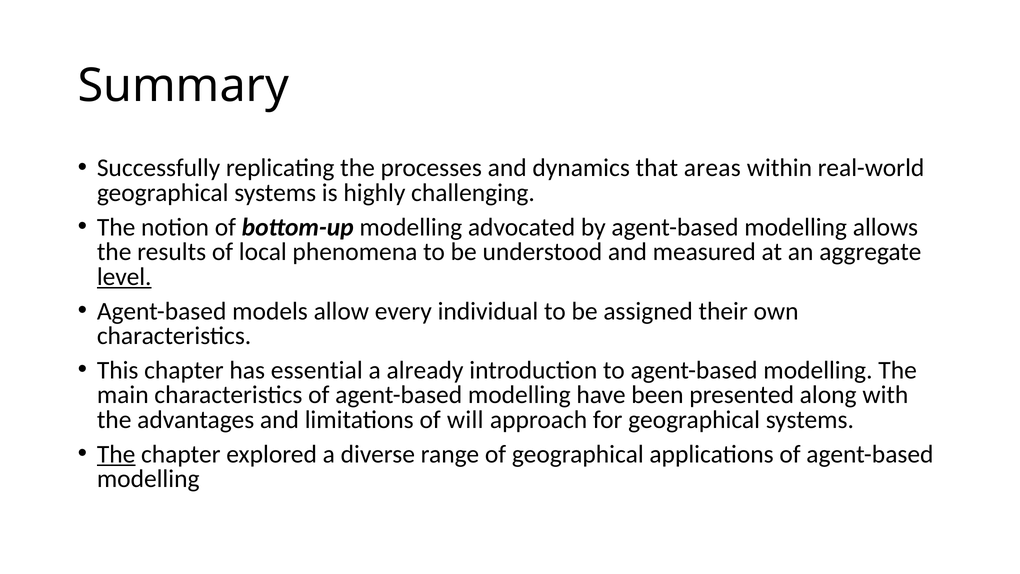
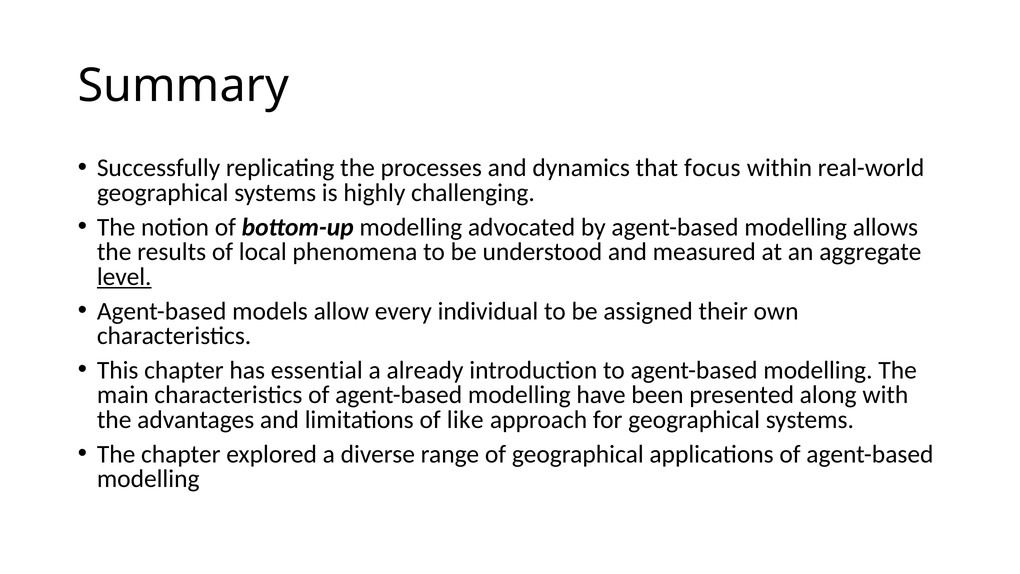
areas: areas -> focus (712, 168)
will: will -> like (465, 420)
The underline: present -> none (116, 454)
